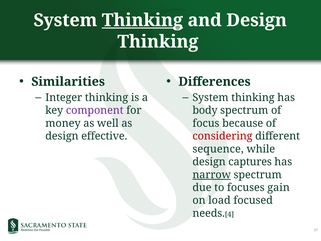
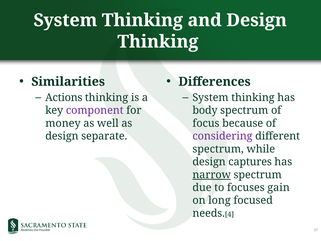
Thinking underline: present -> none (142, 20)
Integer: Integer -> Actions (64, 97)
effective: effective -> separate (104, 136)
considering colour: red -> purple (222, 136)
sequence: sequence -> spectrum (218, 149)
load: load -> long (219, 200)
